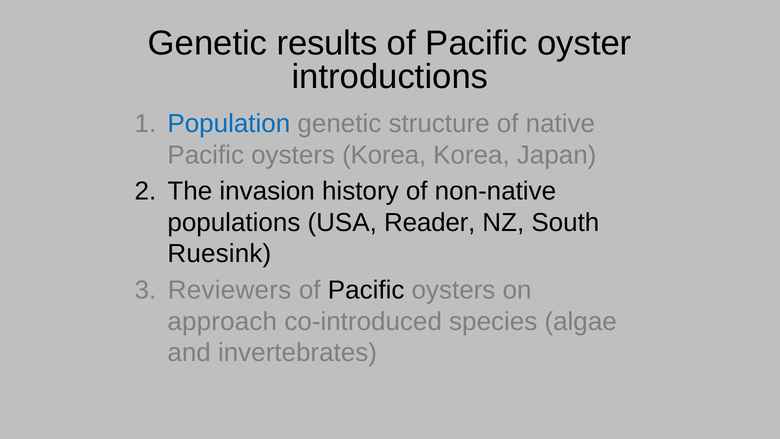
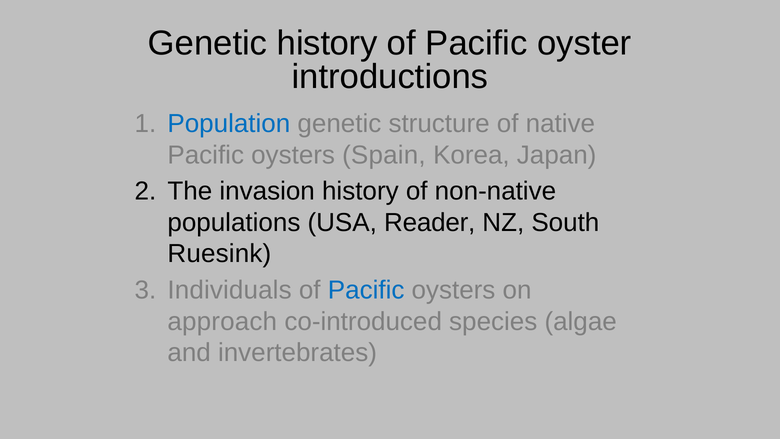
Genetic results: results -> history (327, 43)
oysters Korea: Korea -> Spain (384, 155)
Reviewers: Reviewers -> Individuals (230, 290)
Pacific colour: black -> blue (366, 290)
